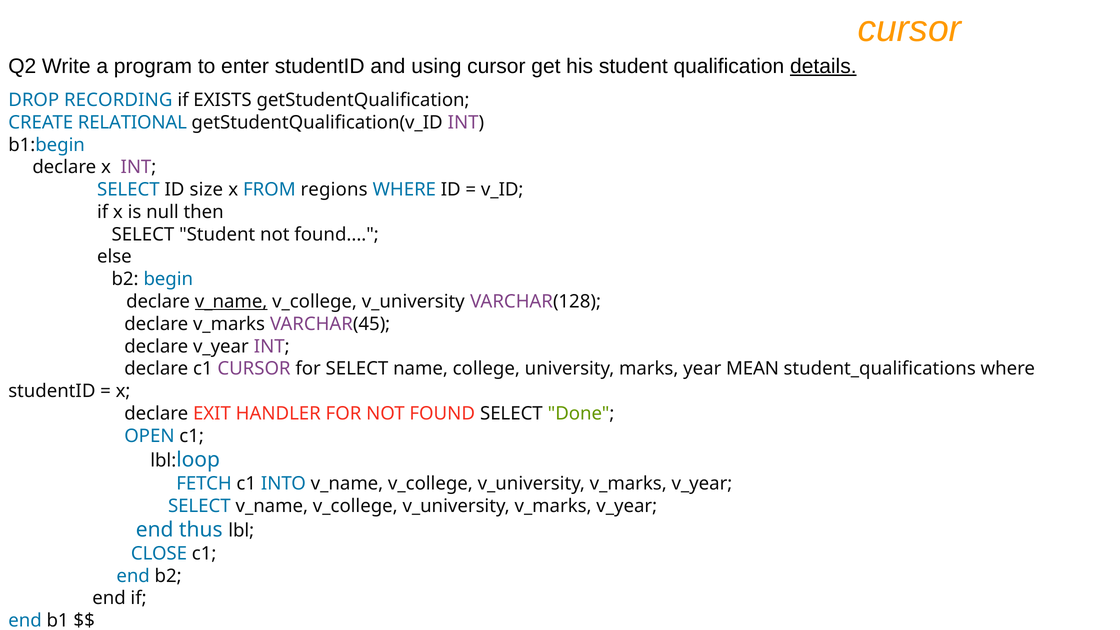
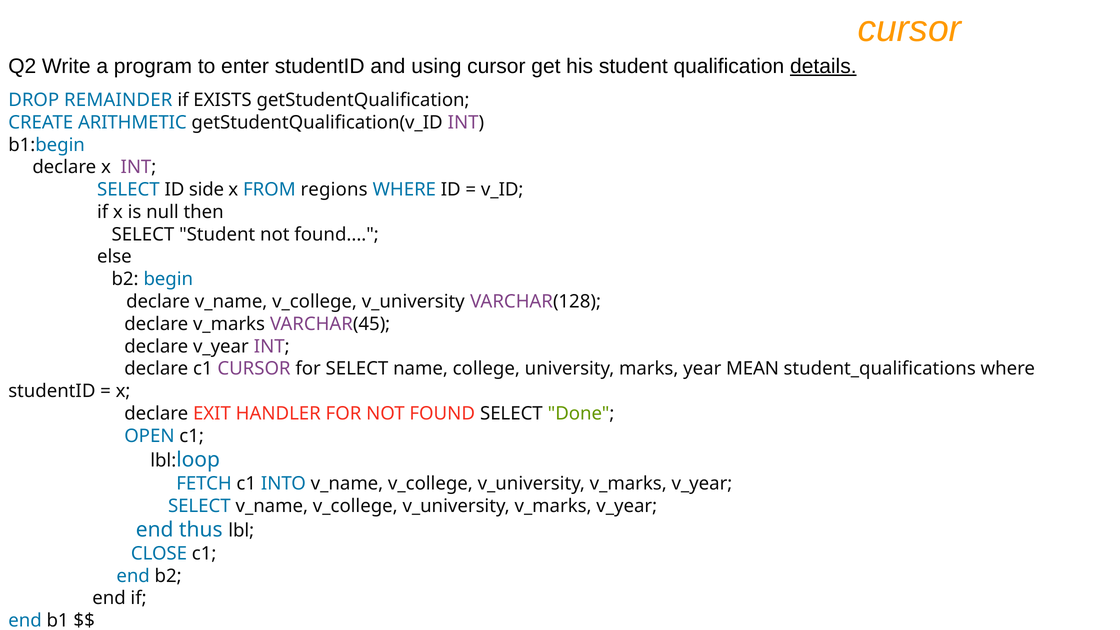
RECORDING: RECORDING -> REMAINDER (118, 100)
RELATIONAL: RELATIONAL -> ARITHMETIC (132, 122)
size: size -> side (206, 190)
v_name underline: present -> none (231, 302)
